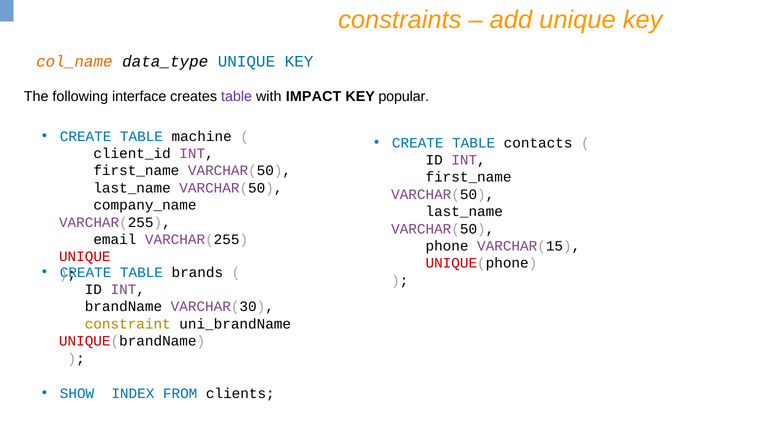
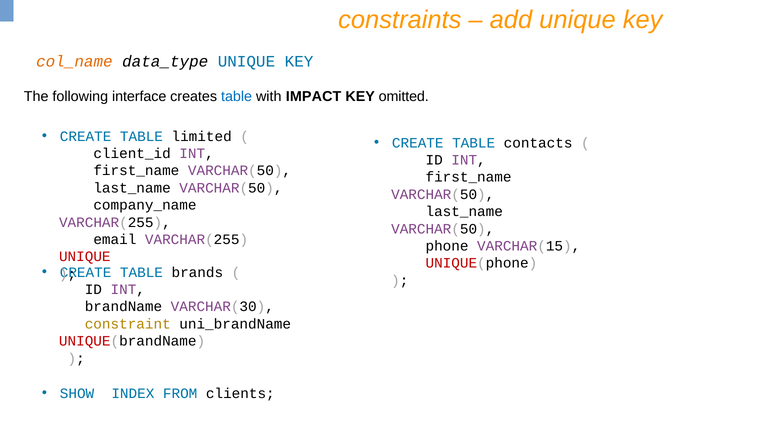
table colour: purple -> blue (237, 96)
popular: popular -> omitted (404, 96)
machine: machine -> limited (202, 136)
